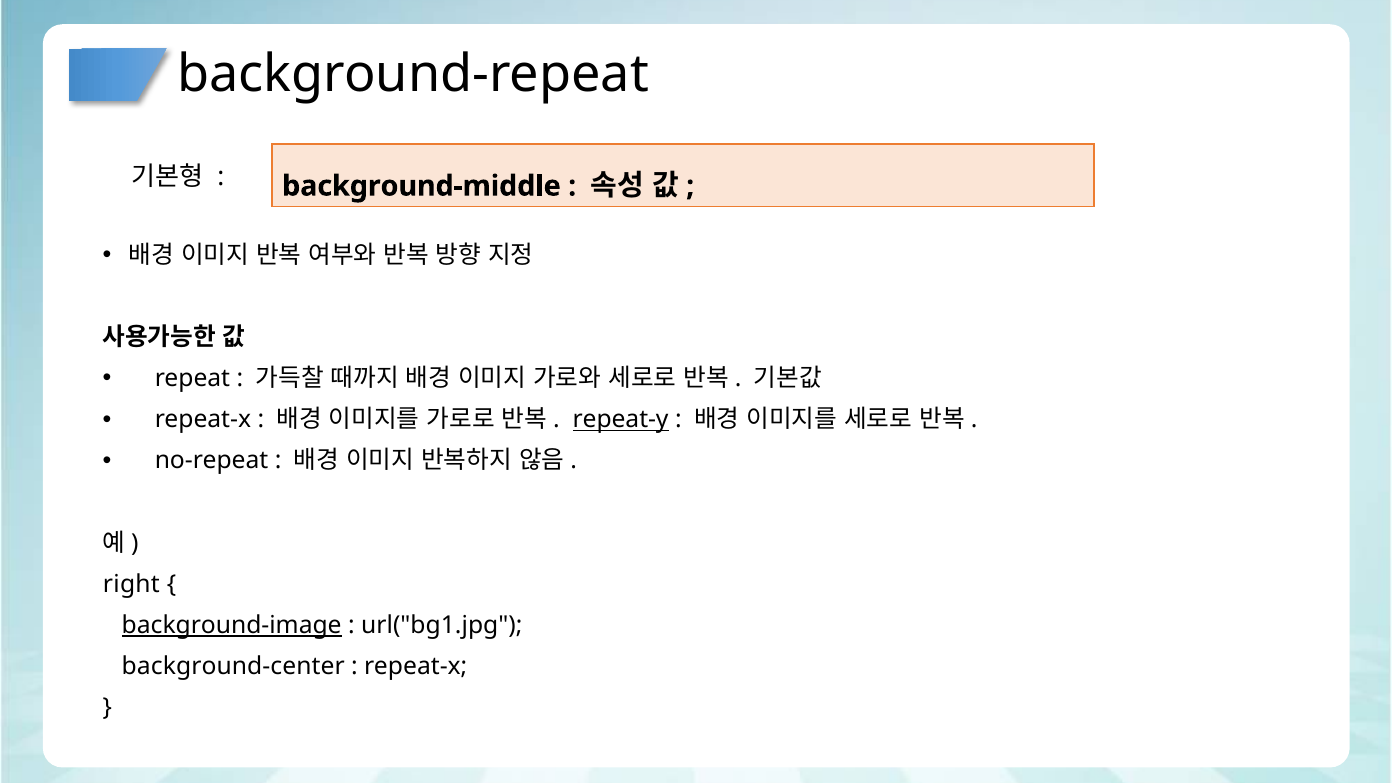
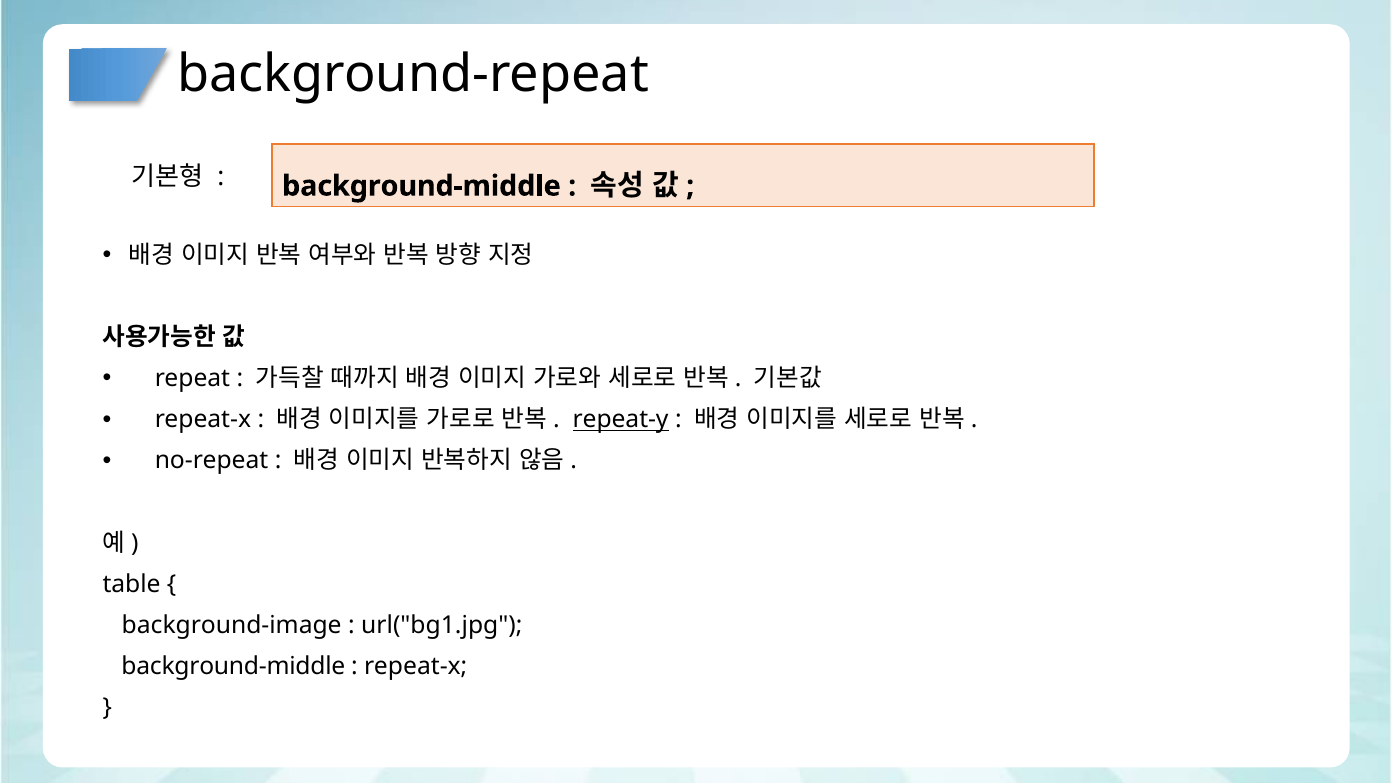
right: right -> table (132, 584)
background-image underline: present -> none (232, 625)
background-center: background-center -> background-middle (233, 667)
